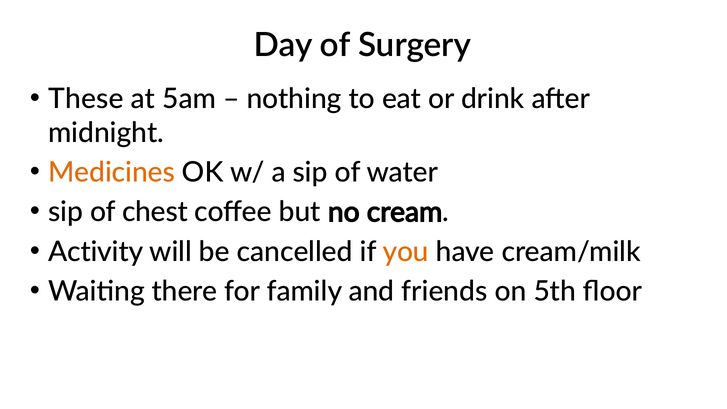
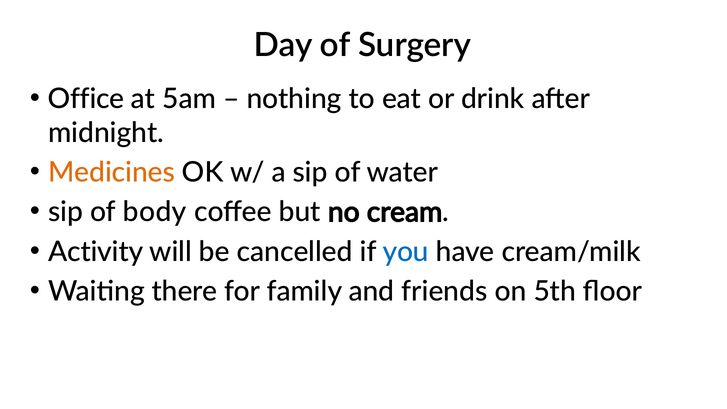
These: These -> Office (86, 99)
chest: chest -> body (155, 212)
you colour: orange -> blue (406, 252)
